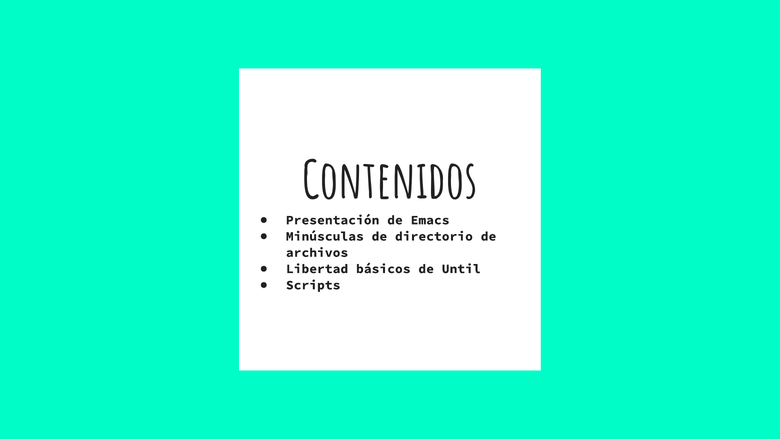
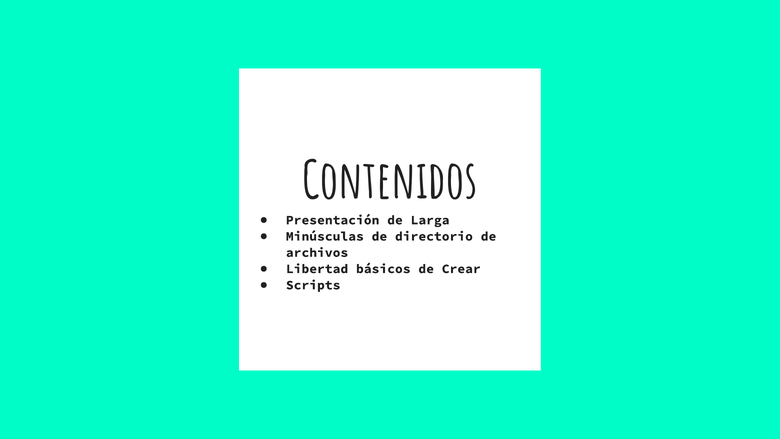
Emacs: Emacs -> Larga (430, 220)
Until: Until -> Crear (461, 269)
